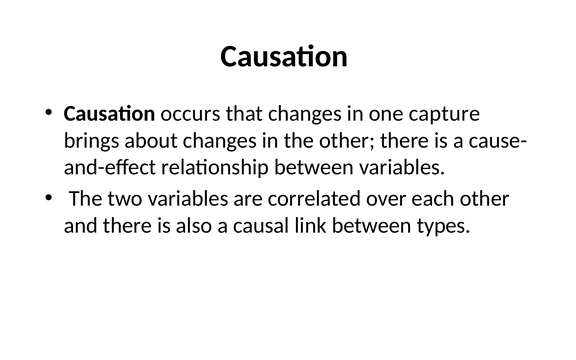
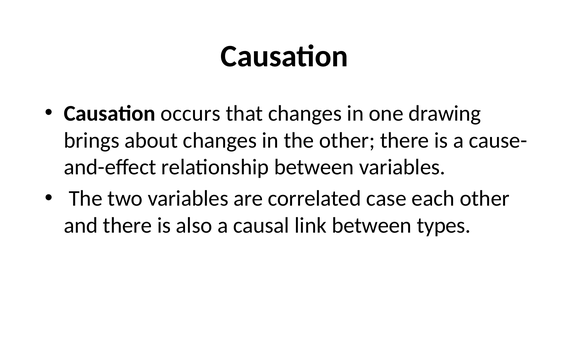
capture: capture -> drawing (445, 113)
over: over -> case (386, 199)
